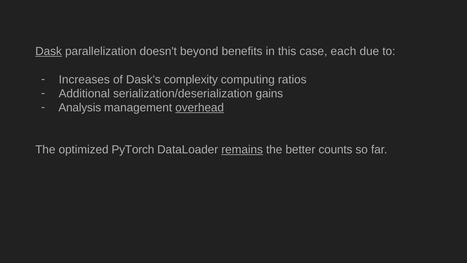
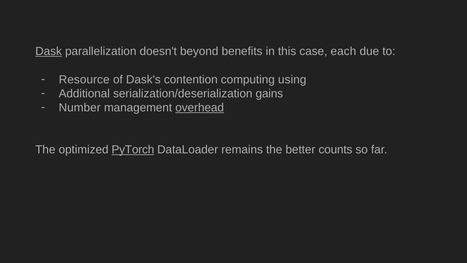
Increases: Increases -> Resource (84, 79)
complexity: complexity -> contention (191, 79)
ratios: ratios -> using (292, 79)
Analysis: Analysis -> Number (80, 107)
PyTorch underline: none -> present (133, 149)
remains underline: present -> none (242, 149)
